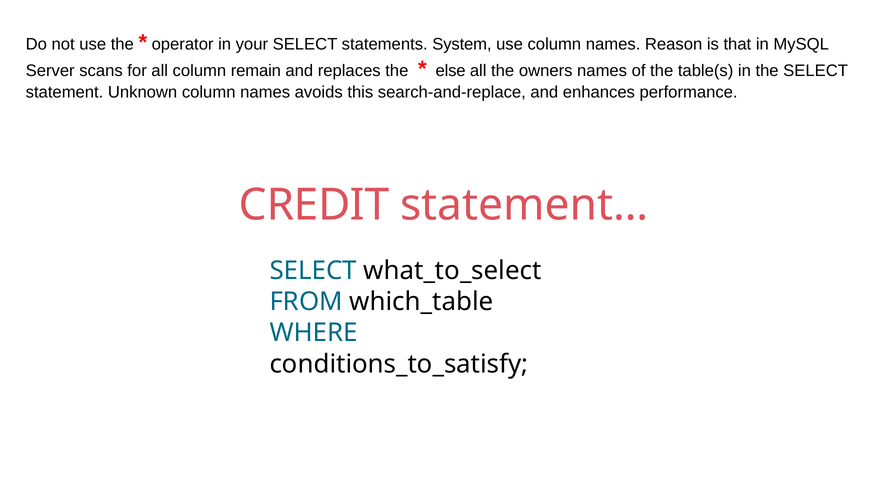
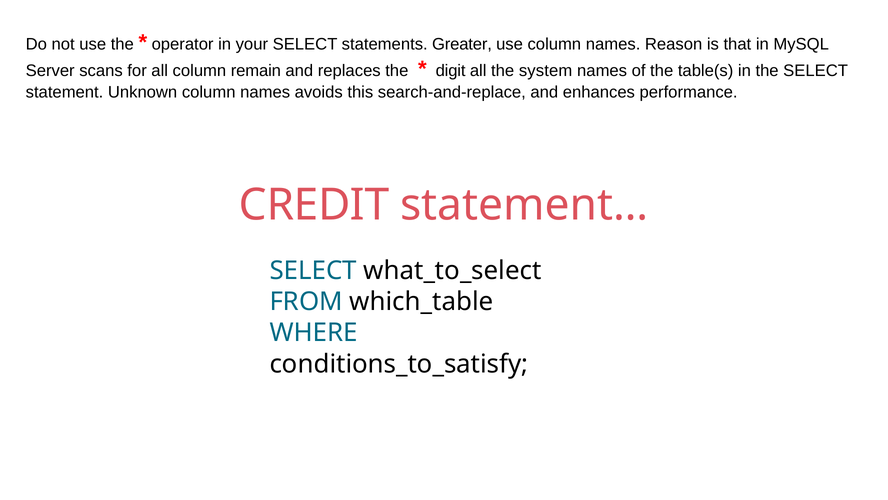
System: System -> Greater (462, 44)
else: else -> digit (451, 71)
owners: owners -> system (546, 71)
